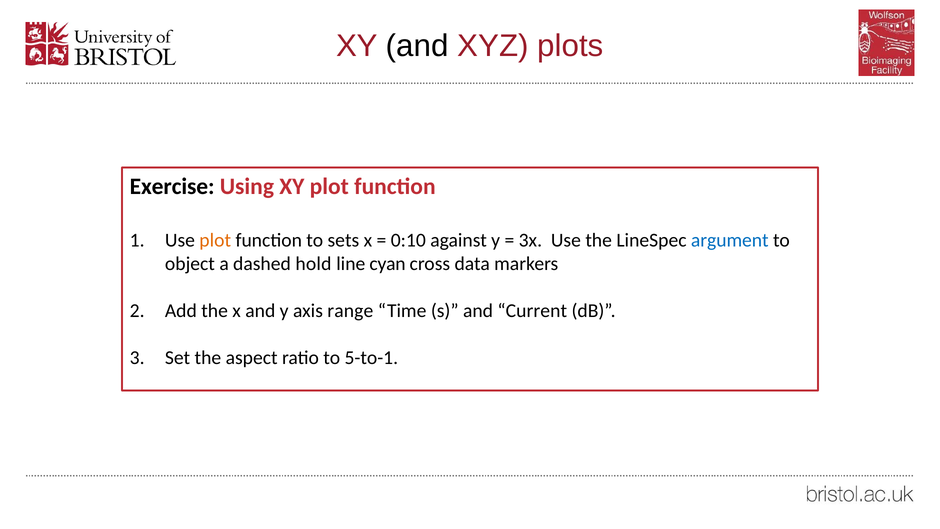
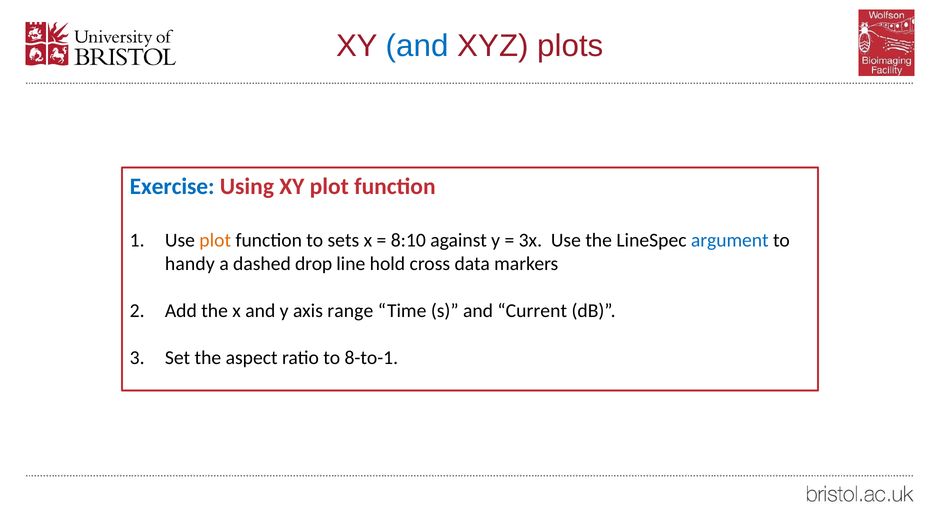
and colour: black -> blue (417, 46)
Exercise colour: black -> blue (172, 187)
0:10: 0:10 -> 8:10 (408, 240)
object: object -> handy (190, 264)
hold: hold -> drop (314, 264)
cyan: cyan -> hold (387, 264)
5-to-1: 5-to-1 -> 8-to-1 (371, 358)
